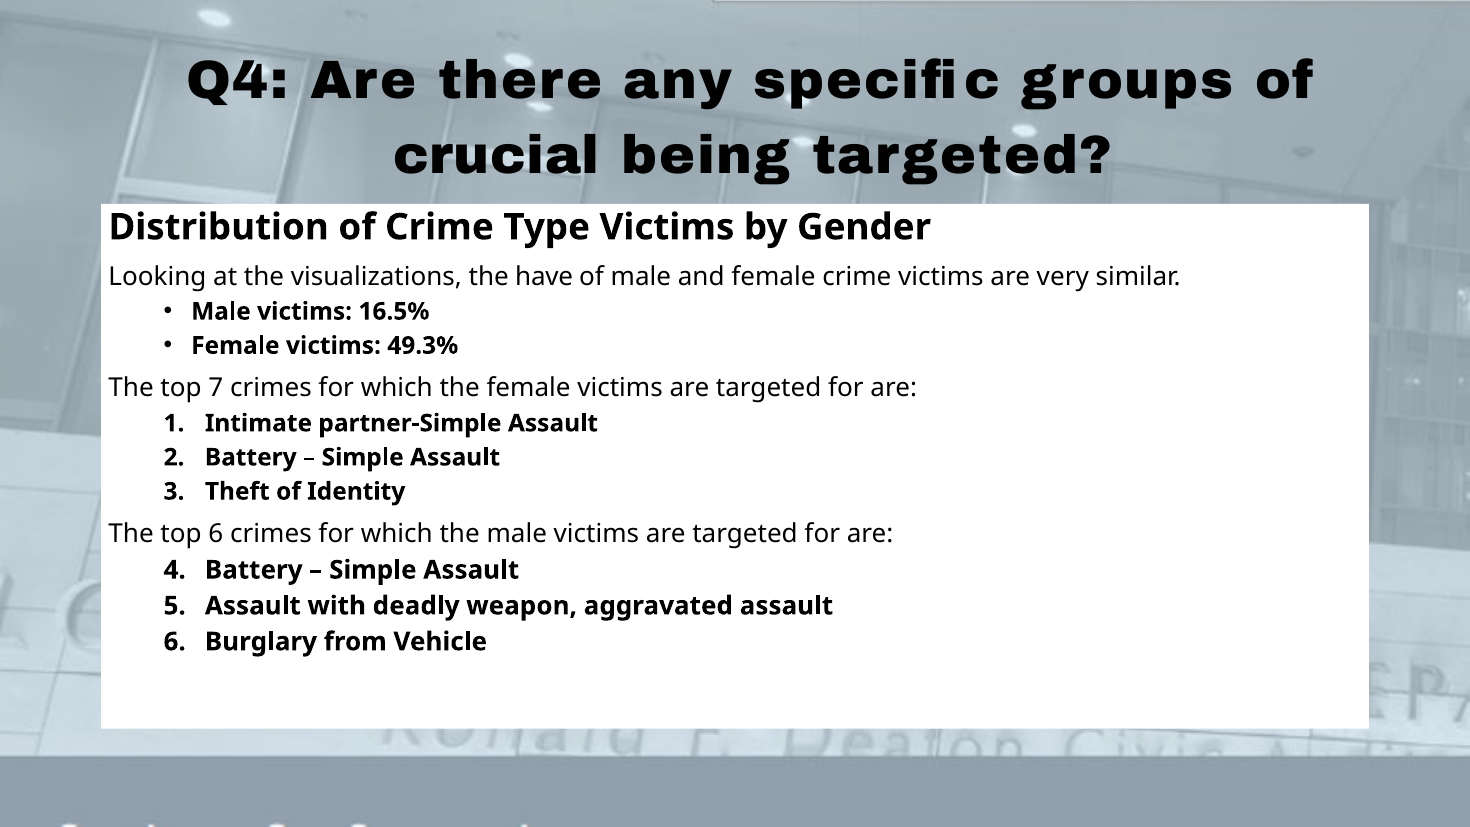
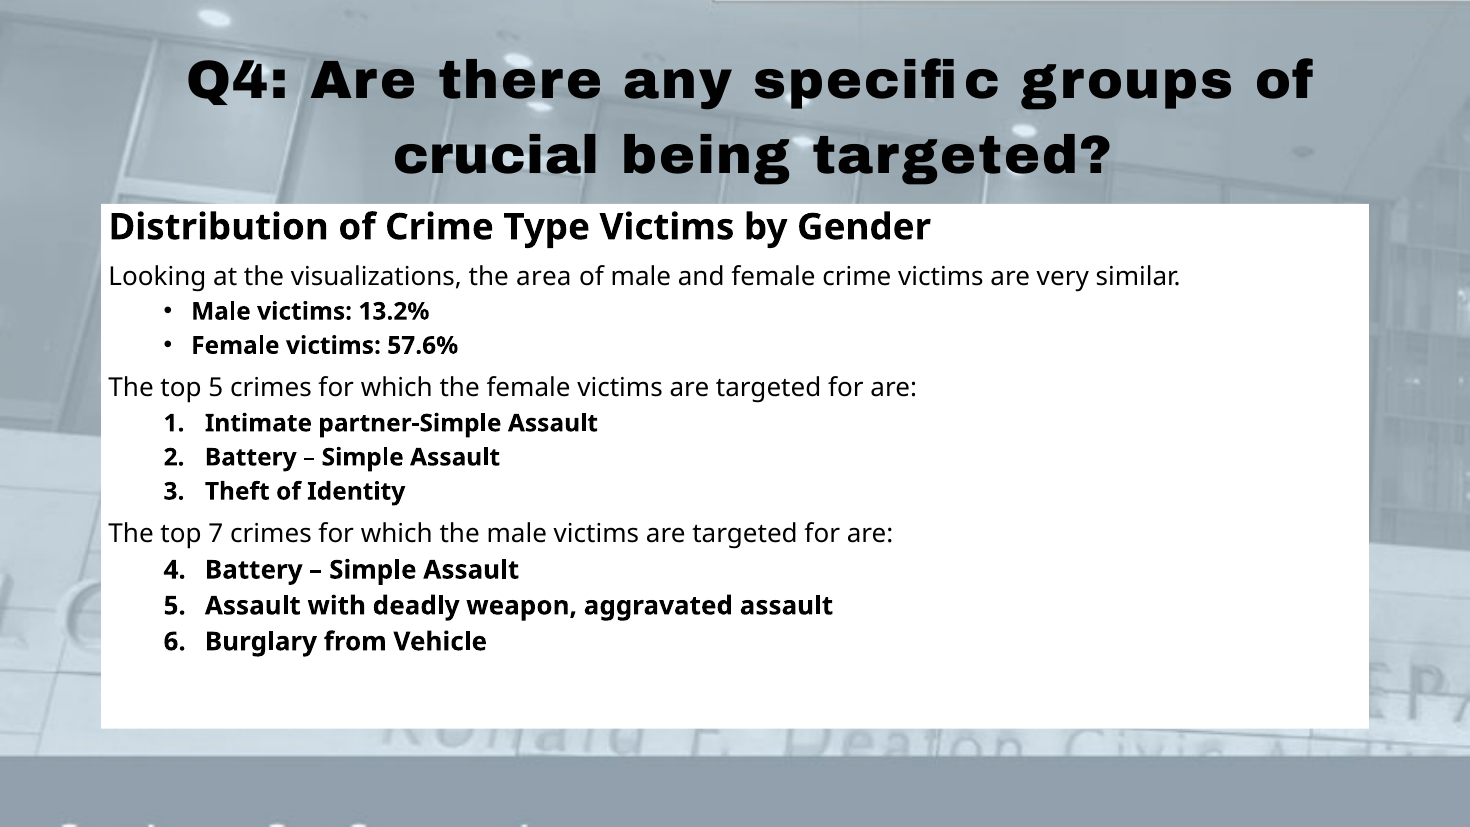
have: have -> area (544, 276)
16.5%: 16.5% -> 13.2% (394, 311)
49.3%: 49.3% -> 57.6% (423, 346)
top 7: 7 -> 5 (216, 388)
top 6: 6 -> 7 (216, 534)
